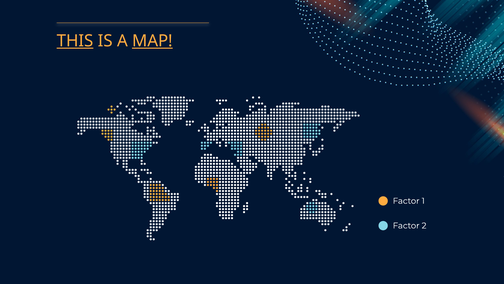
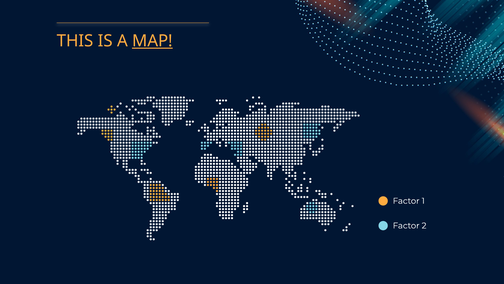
THIS underline: present -> none (75, 41)
